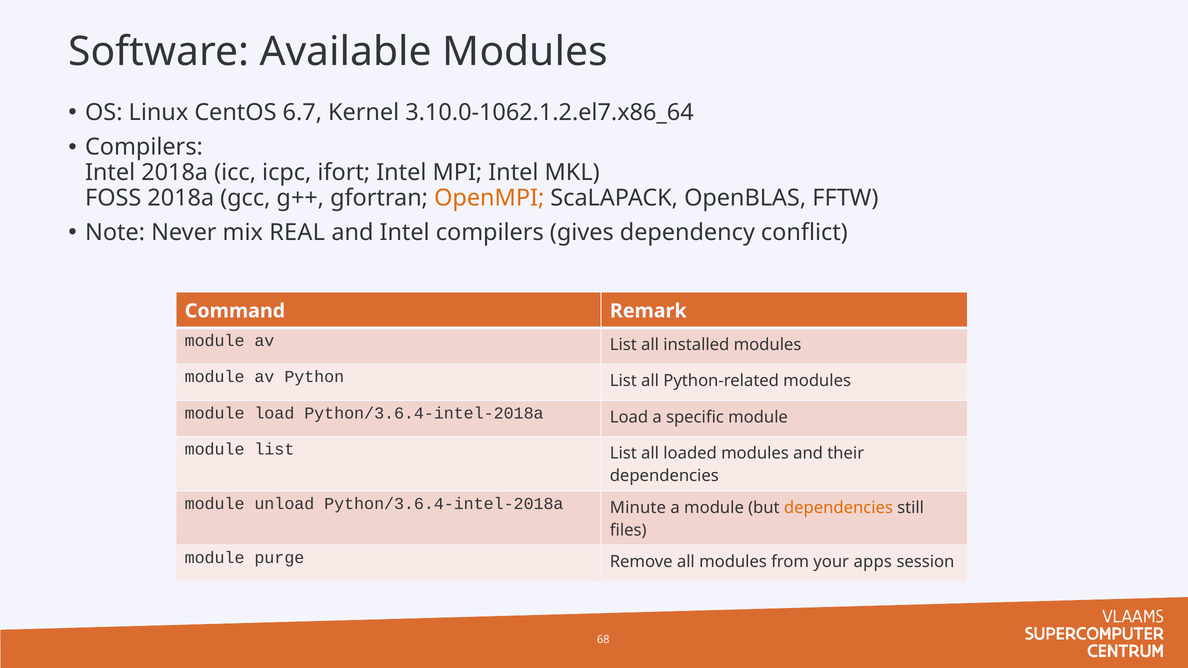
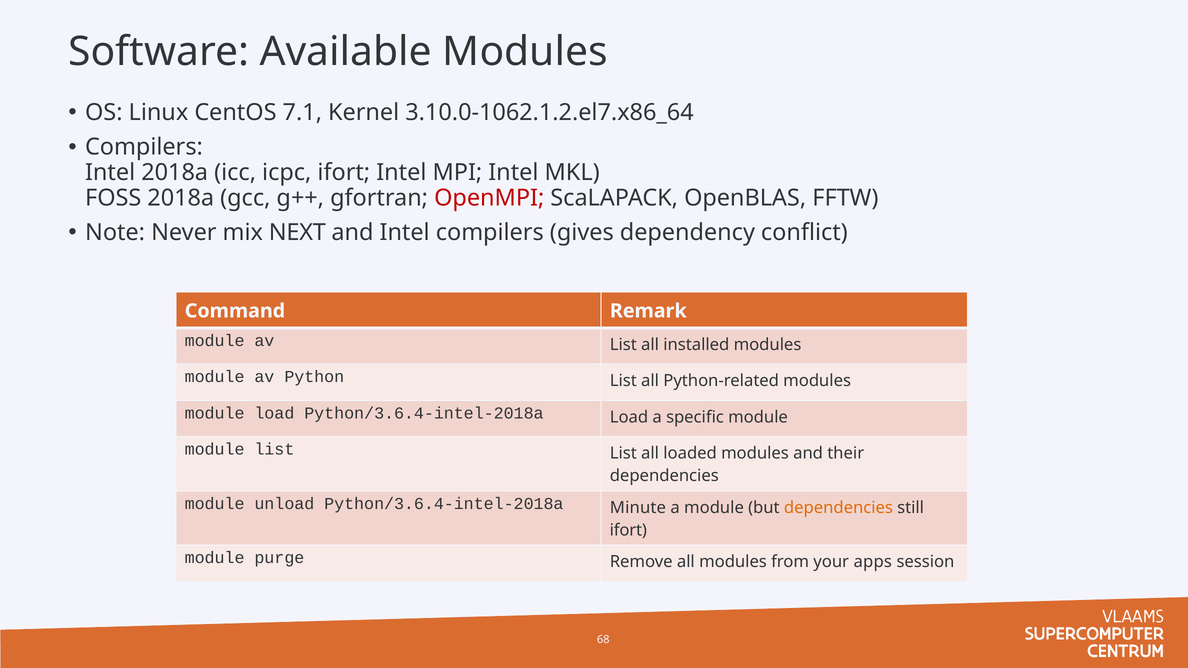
6.7: 6.7 -> 7.1 (302, 113)
OpenMPI colour: orange -> red (489, 198)
REAL: REAL -> NEXT (297, 233)
files: files -> ifort (628, 530)
